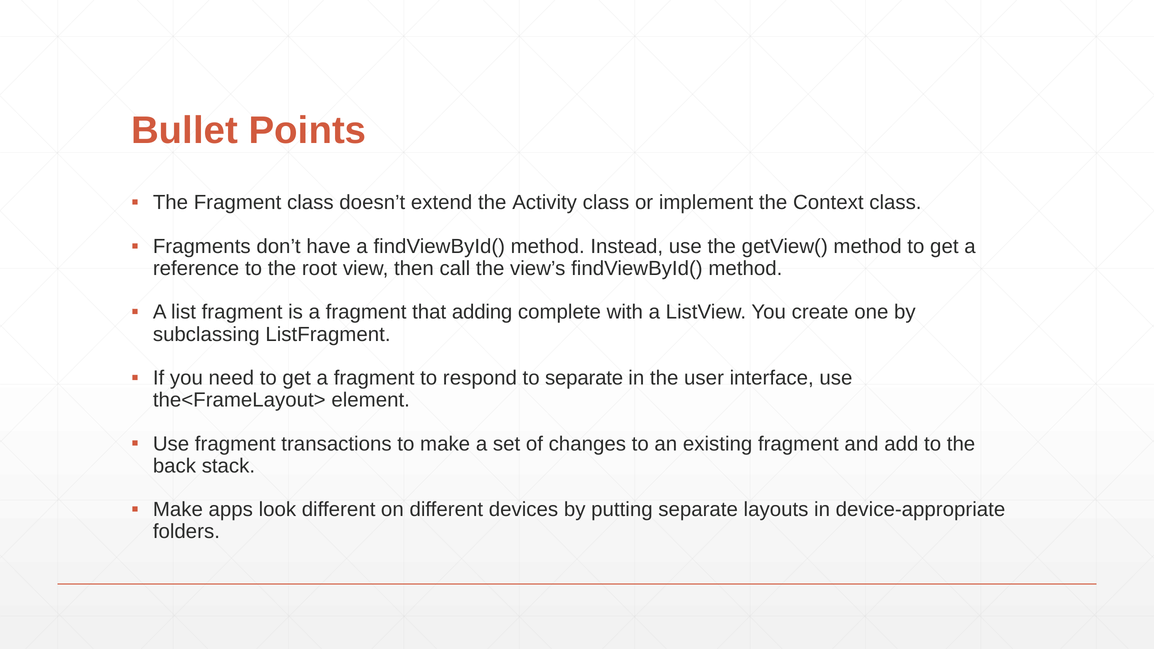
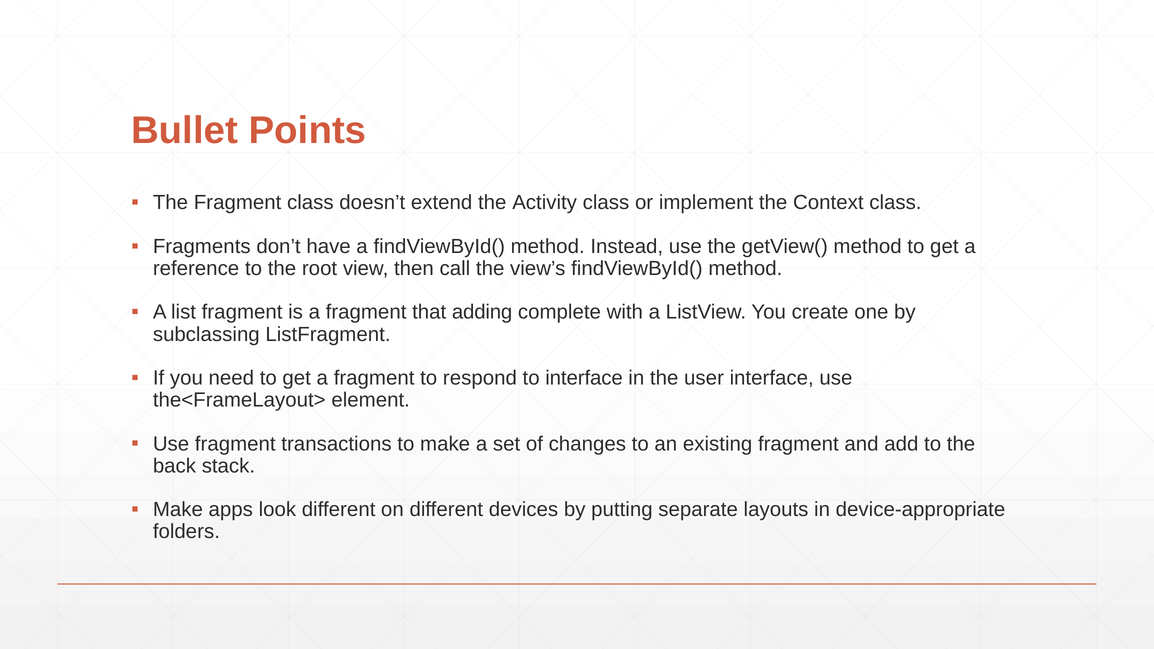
to separate: separate -> interface (584, 378)
